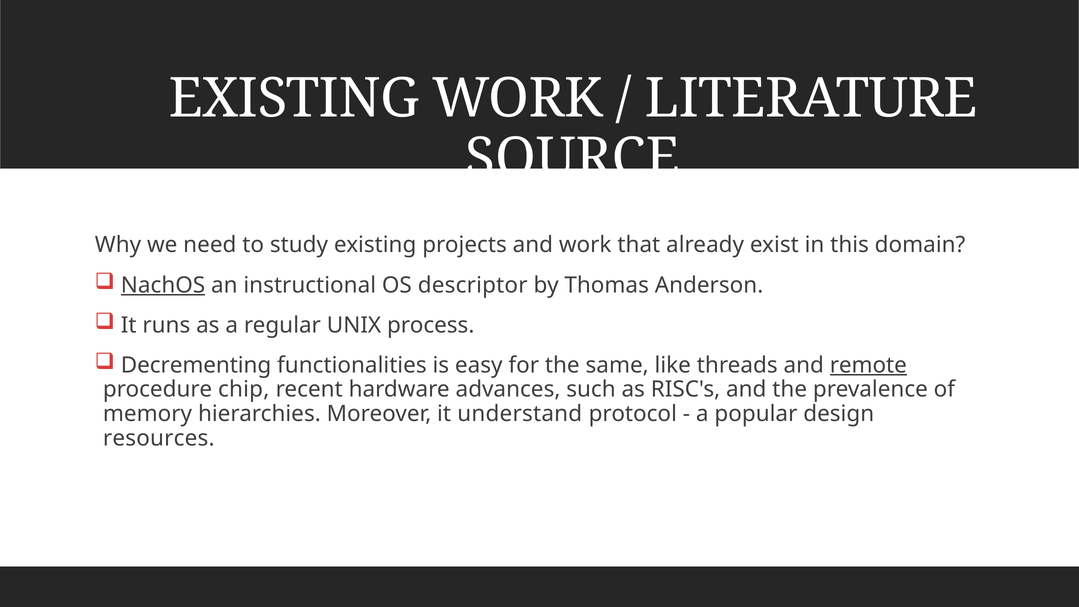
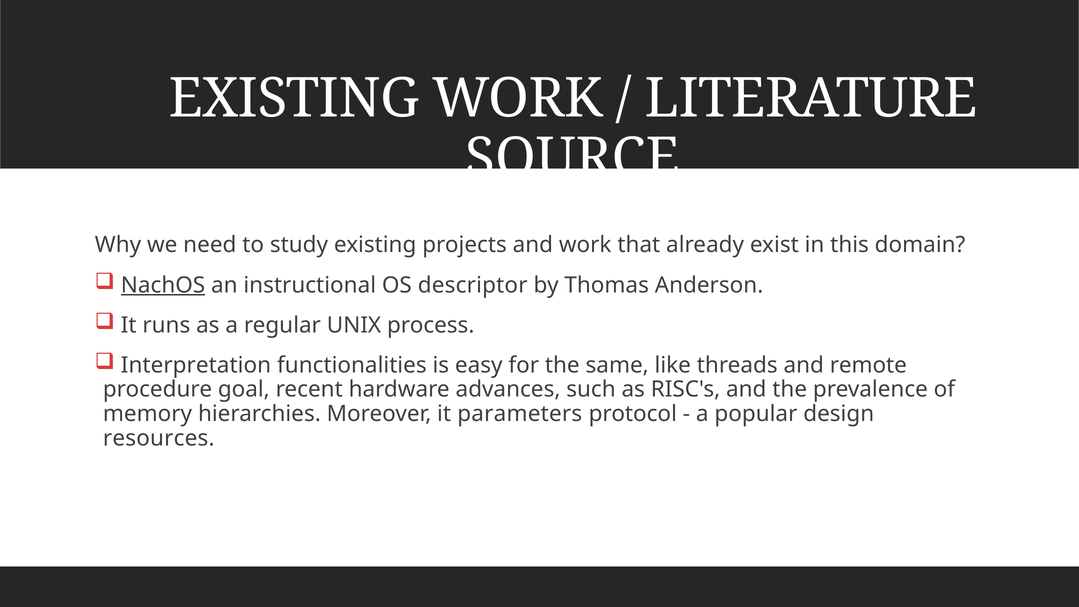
Decrementing: Decrementing -> Interpretation (196, 365)
remote underline: present -> none (868, 365)
chip: chip -> goal (244, 389)
understand: understand -> parameters (520, 414)
